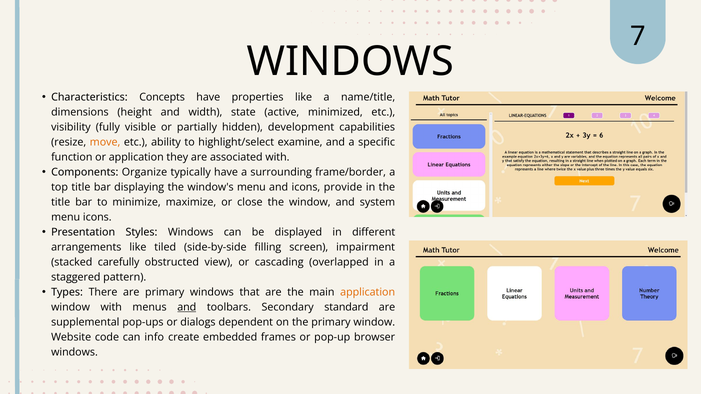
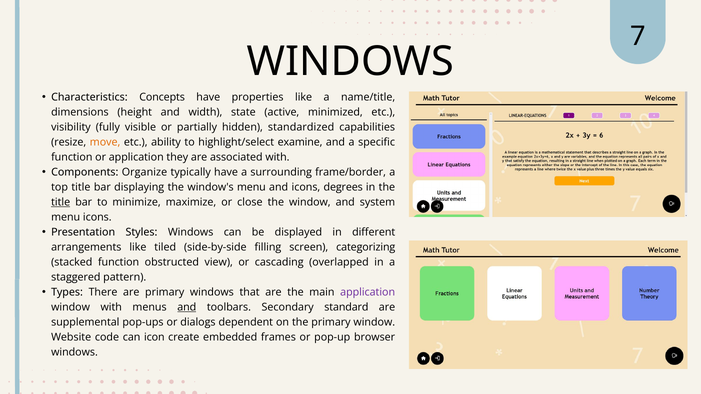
development: development -> standardized (301, 127)
provide: provide -> degrees (343, 187)
title underline: none -> present (61, 202)
impairment: impairment -> categorizing (366, 247)
stacked carefully: carefully -> function (119, 262)
application colour: orange -> purple (368, 292)
info: info -> icon (154, 337)
